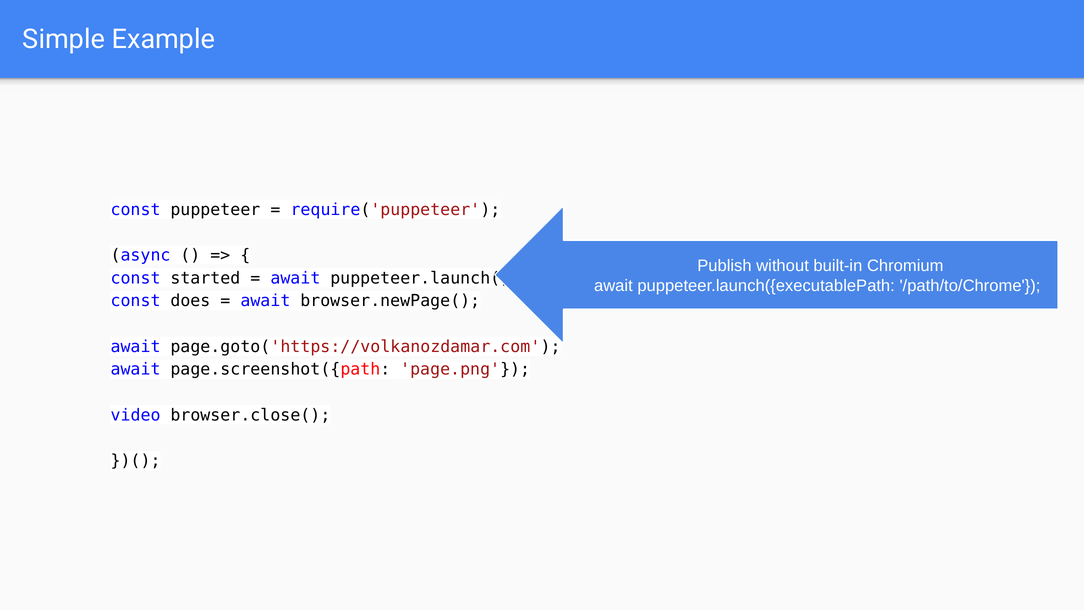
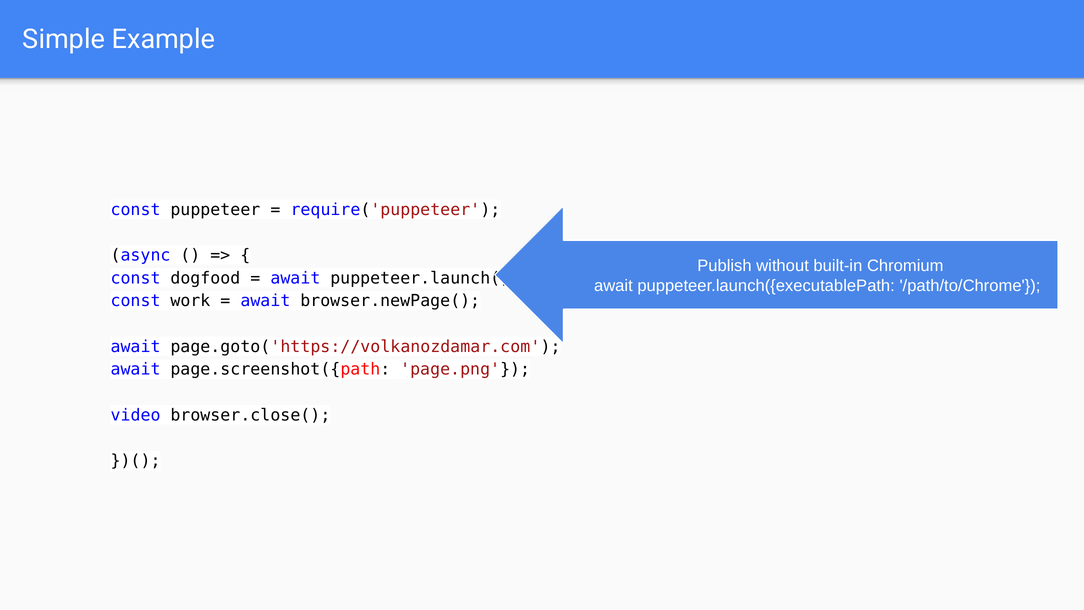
started: started -> dogfood (205, 278)
does: does -> work (190, 301)
